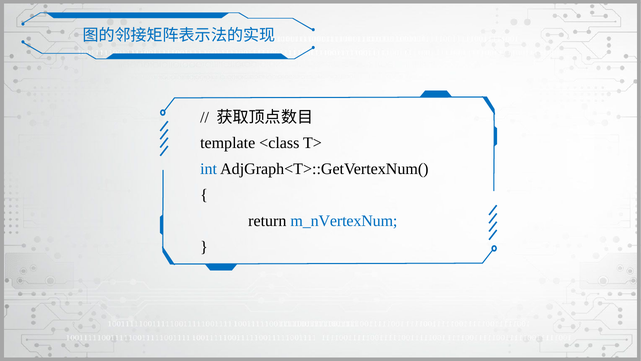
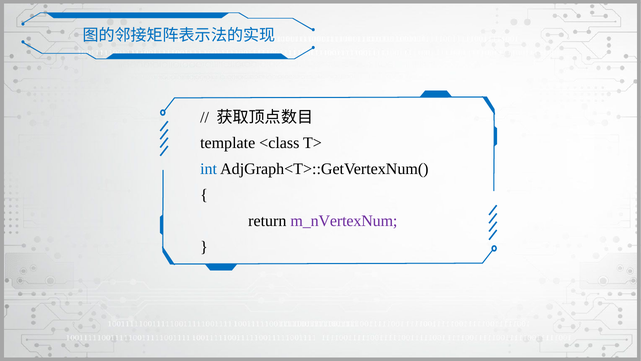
m_nVertexNum colour: blue -> purple (344, 221)
